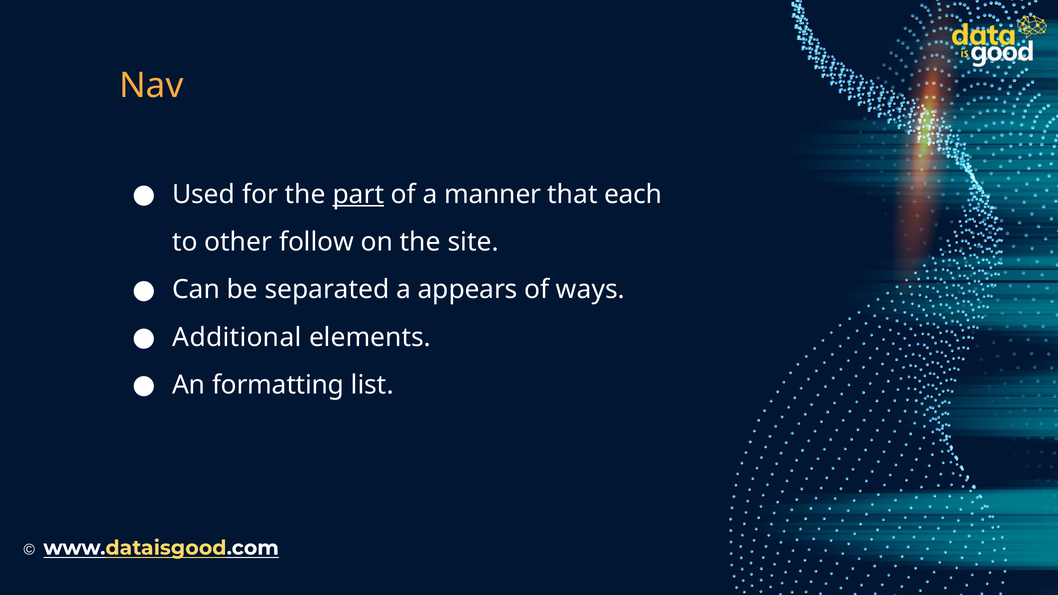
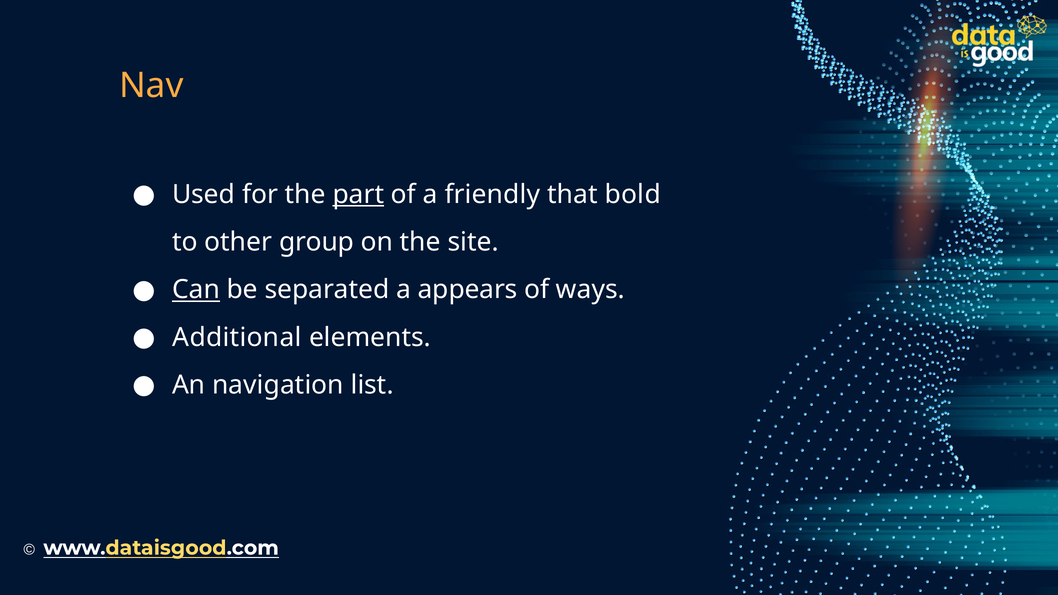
manner: manner -> friendly (492, 195)
each: each -> bold (633, 195)
follow: follow -> group (317, 242)
Can underline: none -> present (196, 290)
formatting: formatting -> navigation (278, 385)
